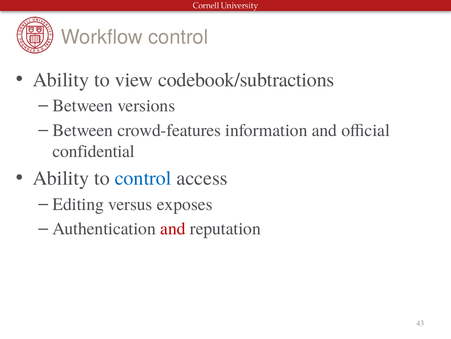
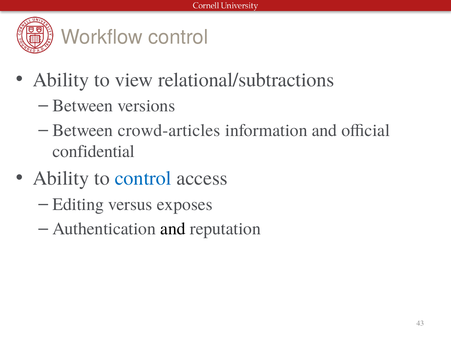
codebook/subtractions: codebook/subtractions -> relational/subtractions (246, 80)
crowd-features: crowd-features -> crowd-articles (169, 130)
and colour: red -> black (173, 228)
